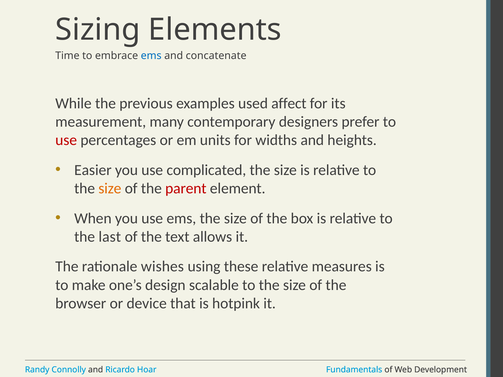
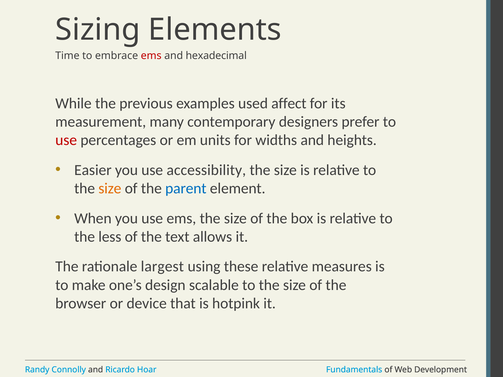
ems colour: blue -> red (151, 56)
concatenate: concatenate -> hexadecimal (216, 56)
complicated: complicated -> accessibility (206, 170)
parent colour: red -> blue (186, 189)
last: last -> less (110, 237)
wishes: wishes -> largest (162, 267)
